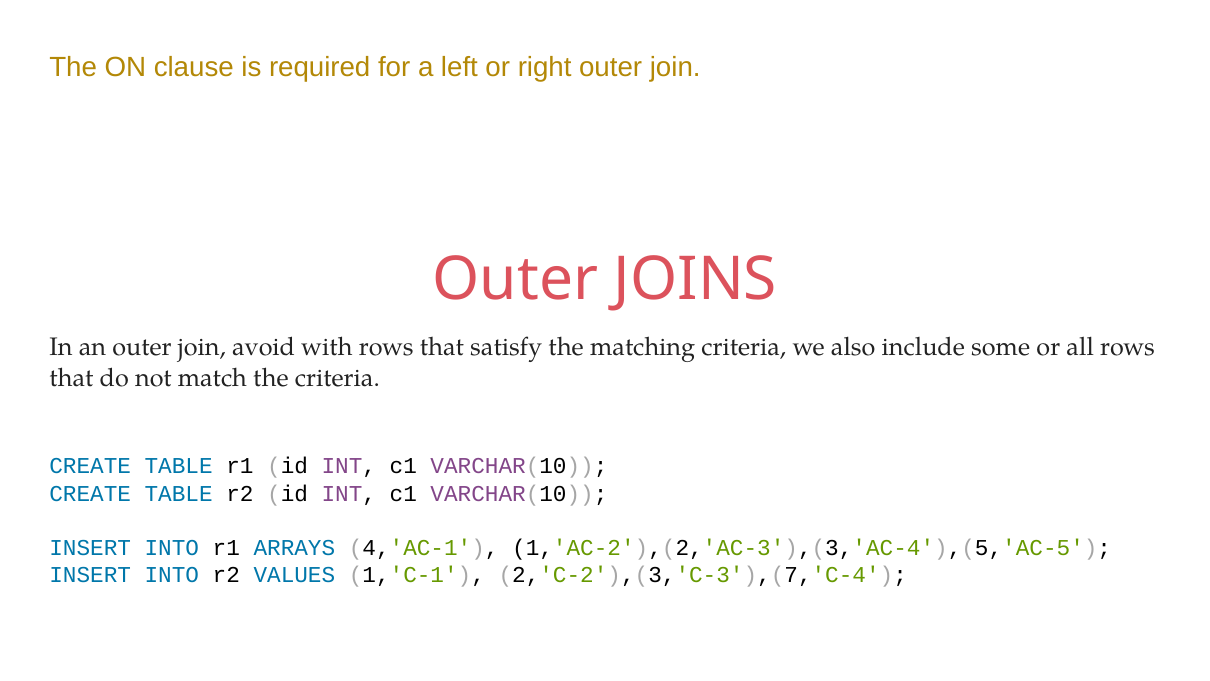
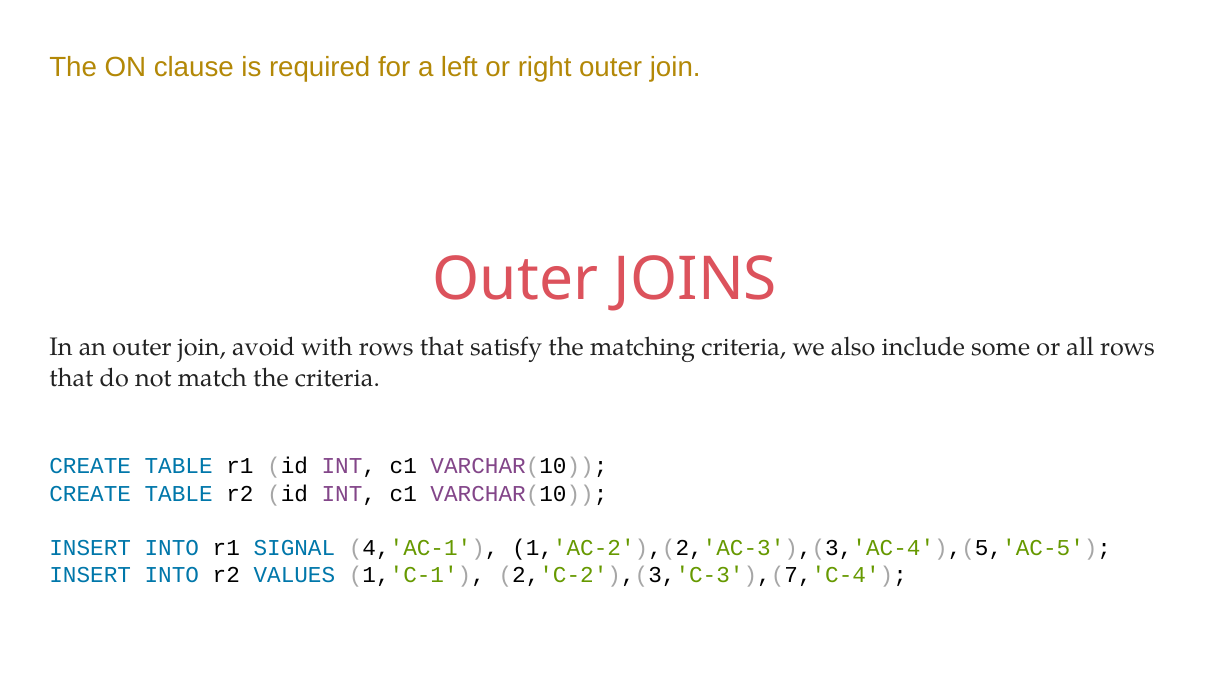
ARRAYS: ARRAYS -> SIGNAL (294, 548)
